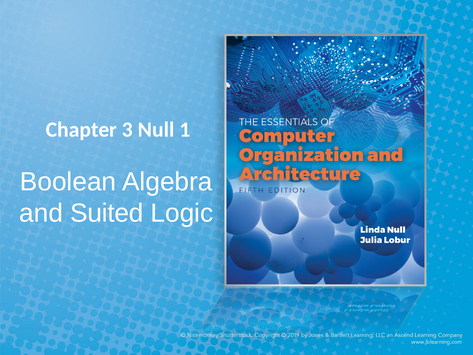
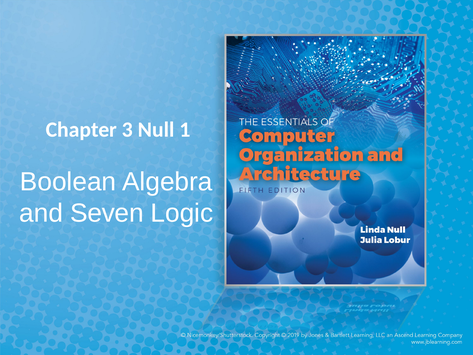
Suited: Suited -> Seven (107, 213)
